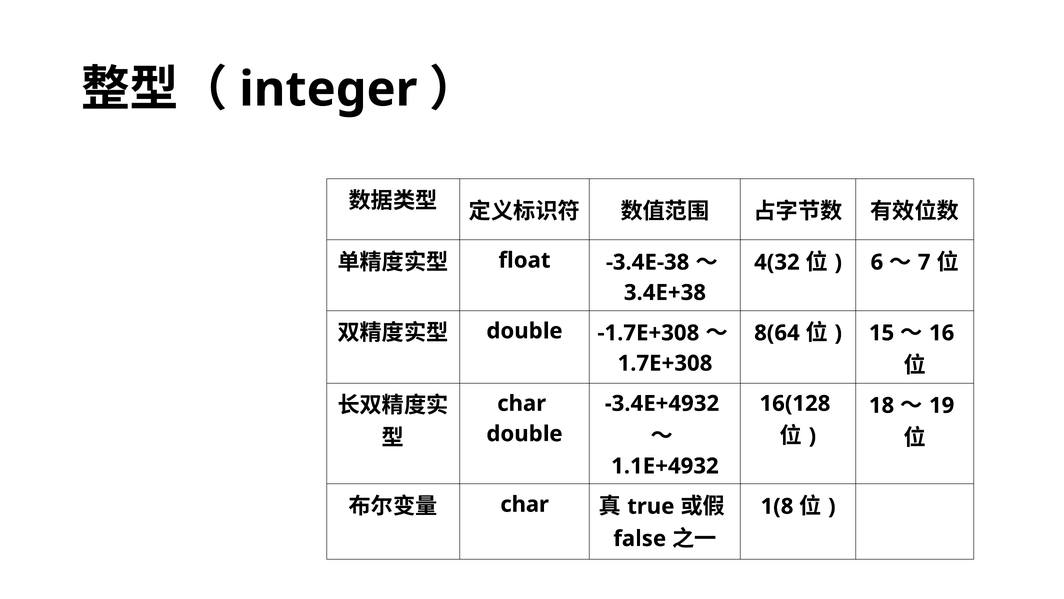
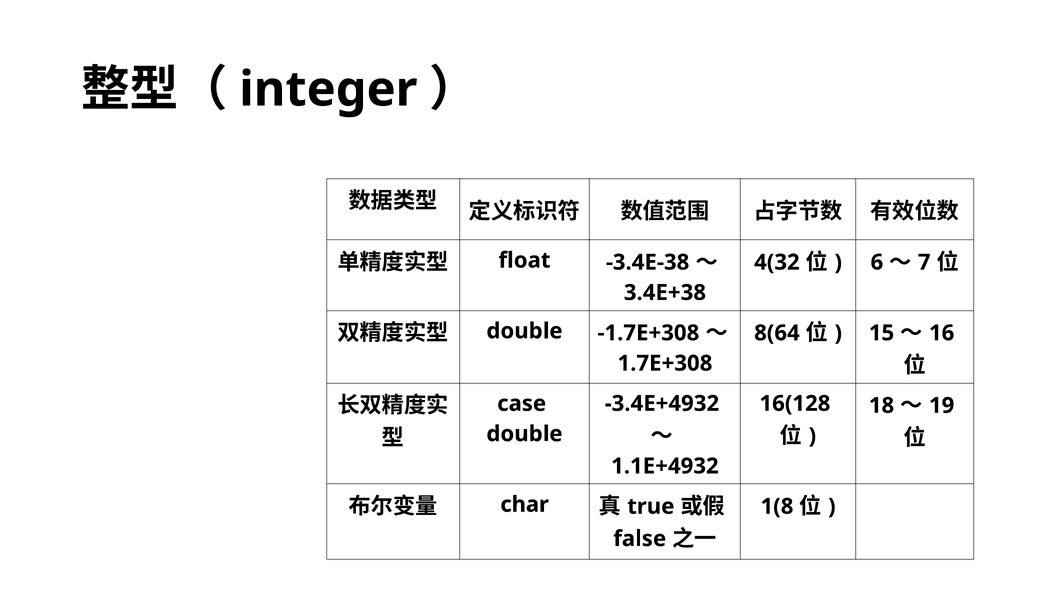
char: char -> case (522, 403)
